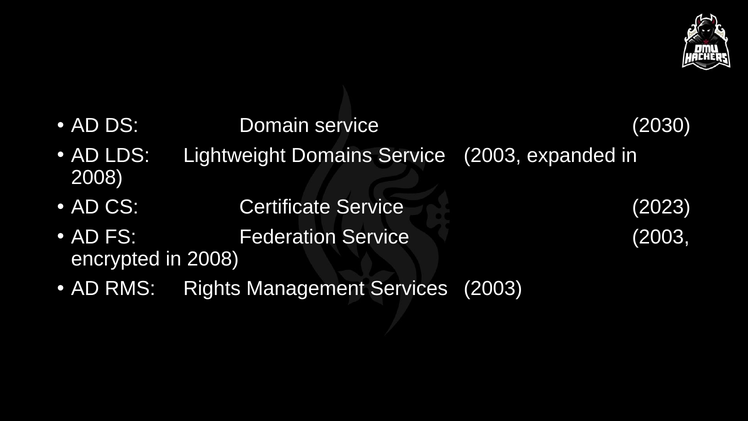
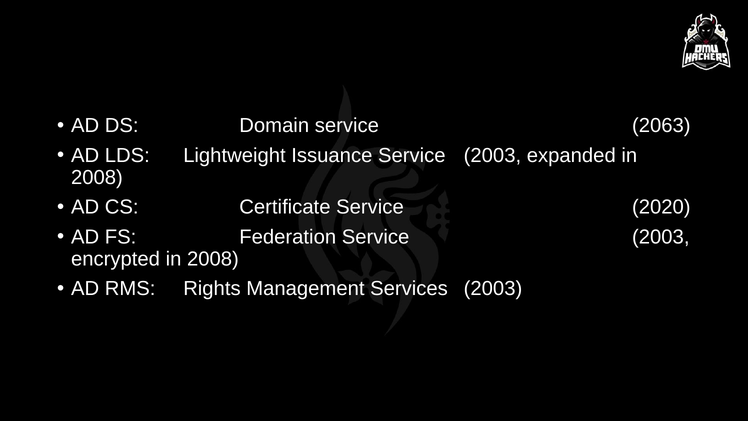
2030: 2030 -> 2063 (661, 126)
Domains: Domains -> Issuance (332, 155)
2023: 2023 -> 2020 (661, 207)
